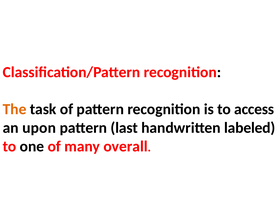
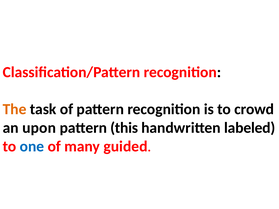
access: access -> crowd (254, 109)
last: last -> this (124, 128)
one colour: black -> blue (32, 147)
overall: overall -> guided (125, 147)
